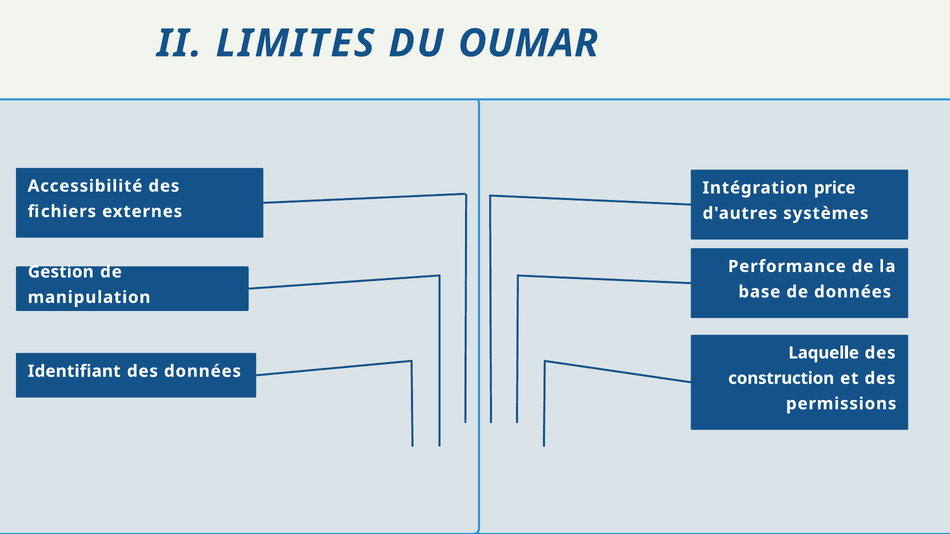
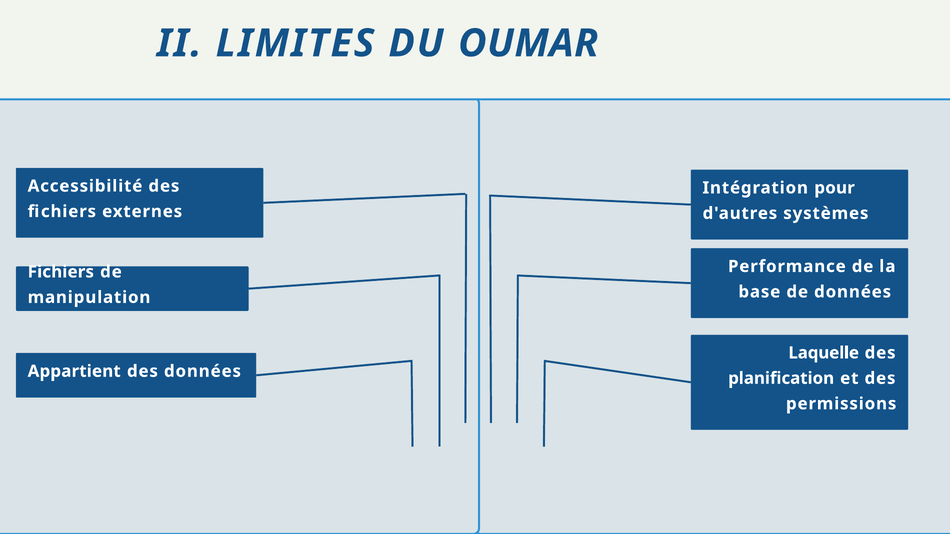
price: price -> pour (835, 188)
Gestion: Gestion -> Fichiers (61, 272)
Identifiant: Identifiant -> Appartient (74, 371)
construction: construction -> planification (781, 379)
